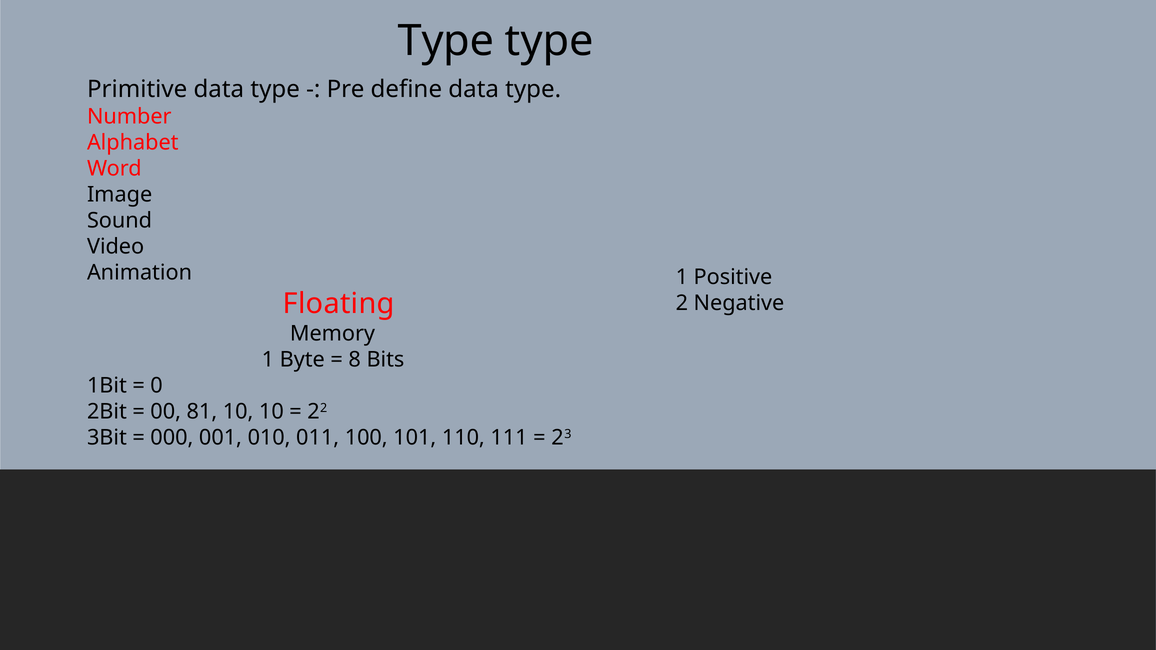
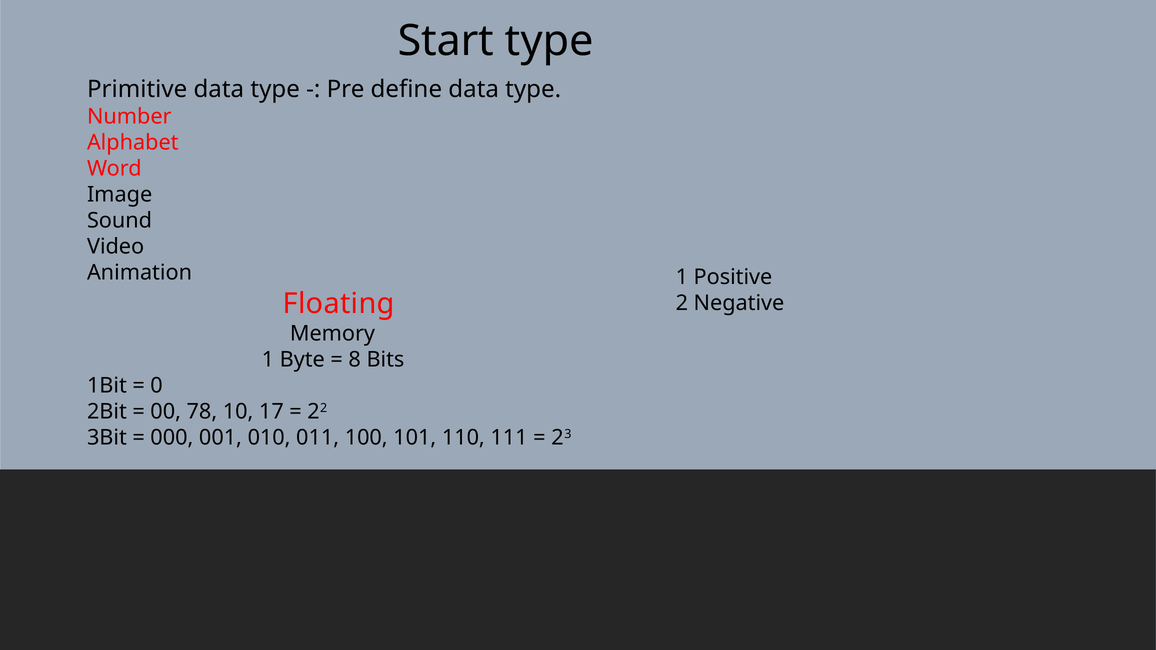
Type: Type -> Start (446, 41)
81: 81 -> 78 (202, 412)
10 10: 10 -> 17 (271, 412)
